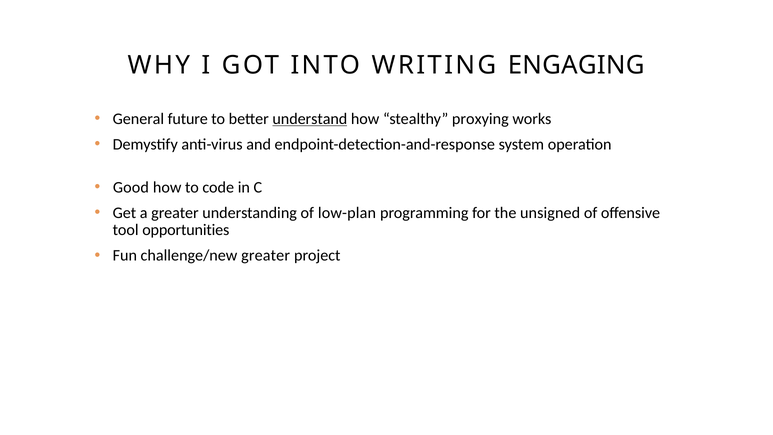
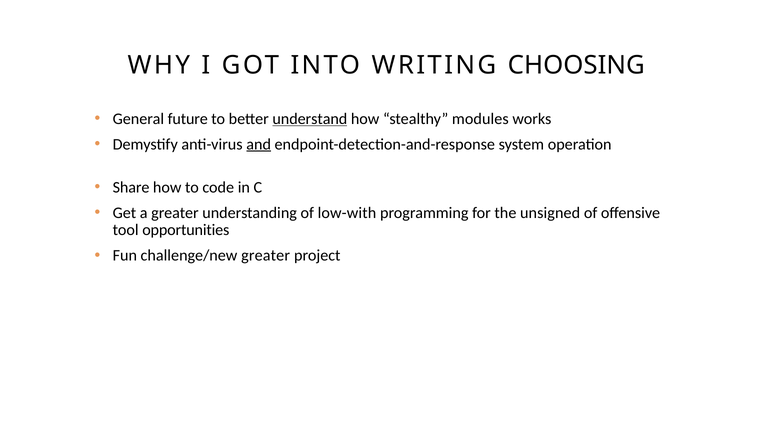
ENGAGING: ENGAGING -> CHOOSING (576, 65)
proxying: proxying -> modules (480, 119)
and underline: none -> present (259, 144)
Good: Good -> Share (131, 187)
low-plan: low-plan -> low-with (347, 213)
